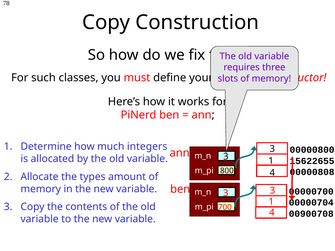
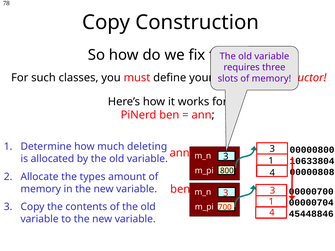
integers: integers -> deleting (147, 147)
15622655: 15622655 -> 10633804 (312, 161)
00900708: 00900708 -> 45448846 (311, 214)
